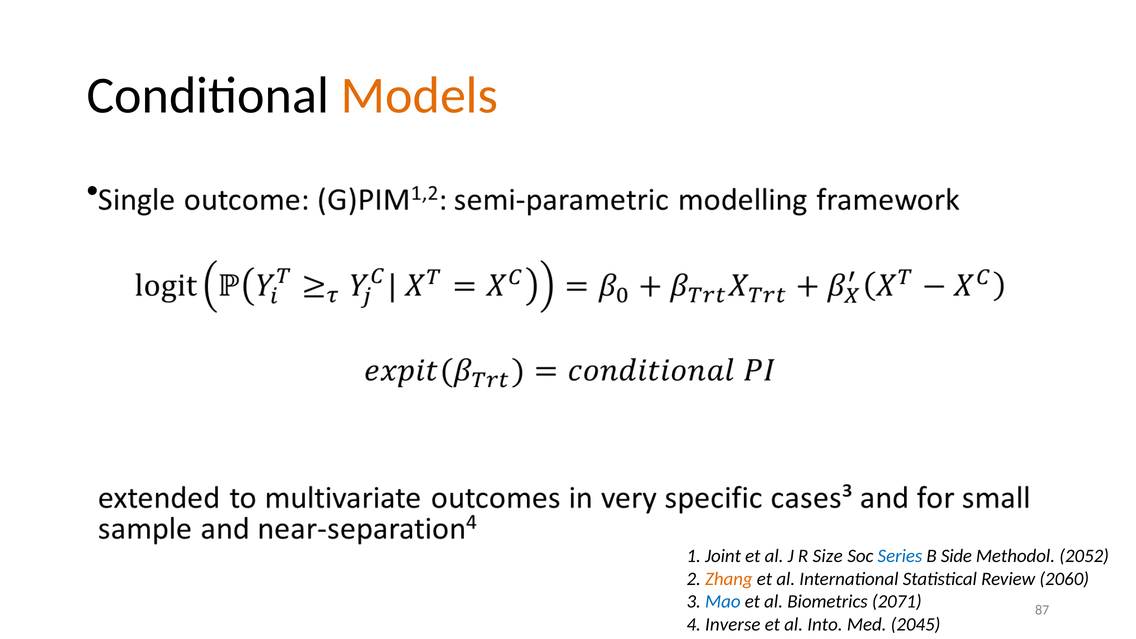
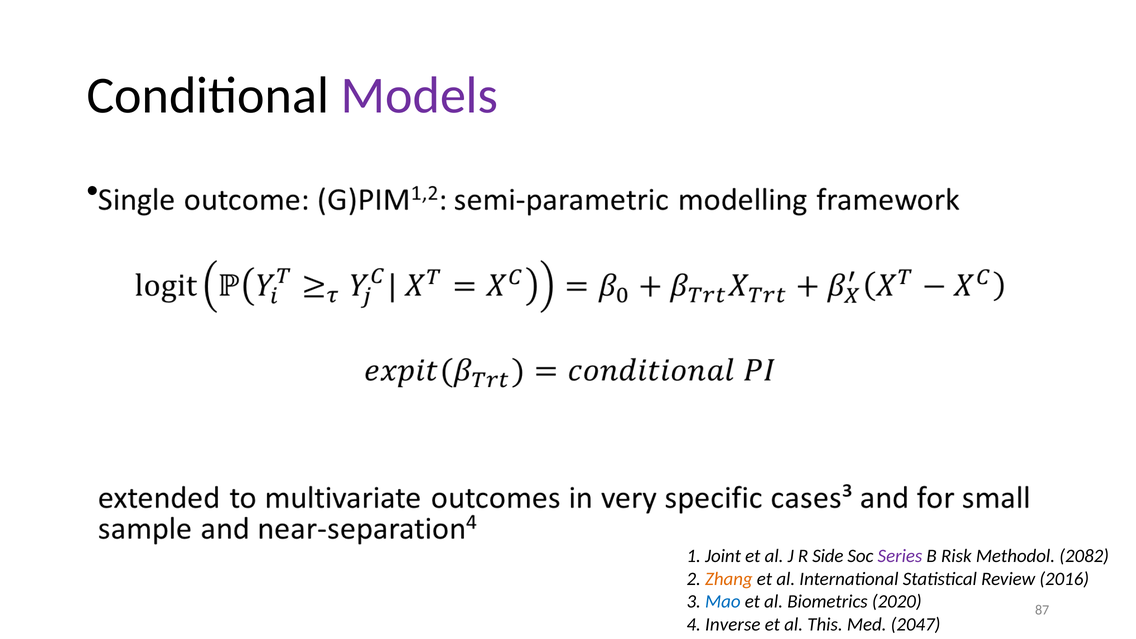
Models colour: orange -> purple (419, 95)
Size: Size -> Side (828, 556)
Series colour: blue -> purple (900, 556)
Side: Side -> Risk (956, 556)
2052: 2052 -> 2082 (1084, 556)
2060: 2060 -> 2016 (1064, 579)
2071: 2071 -> 2020 (897, 602)
Into: Into -> This (825, 624)
2045: 2045 -> 2047 (916, 624)
